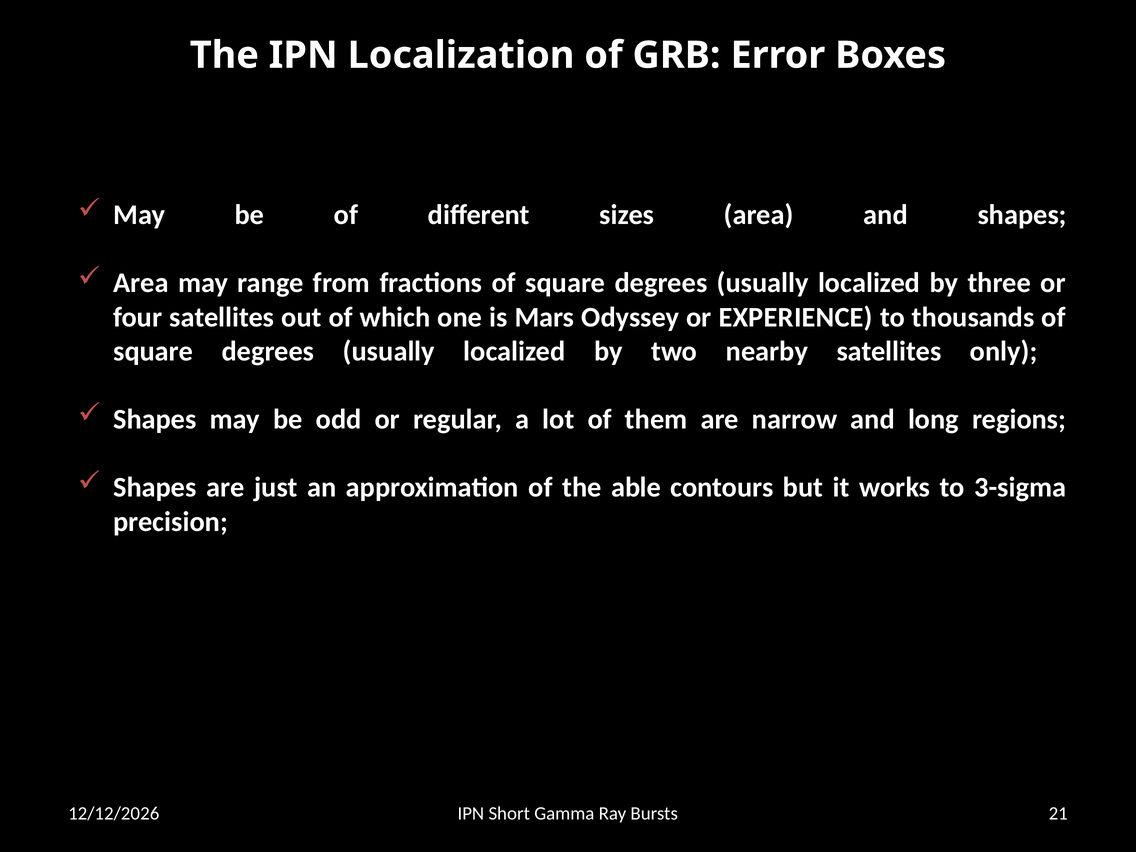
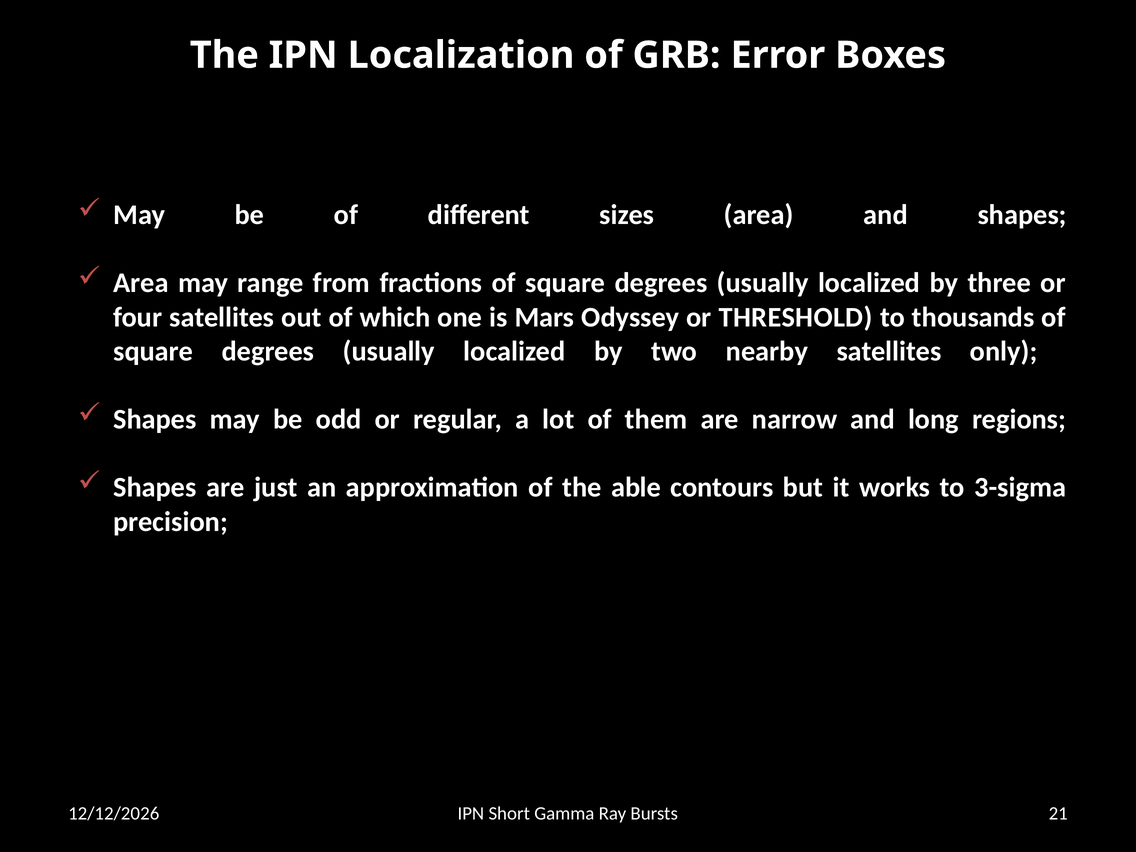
EXPERIENCE: EXPERIENCE -> THRESHOLD (796, 317)
